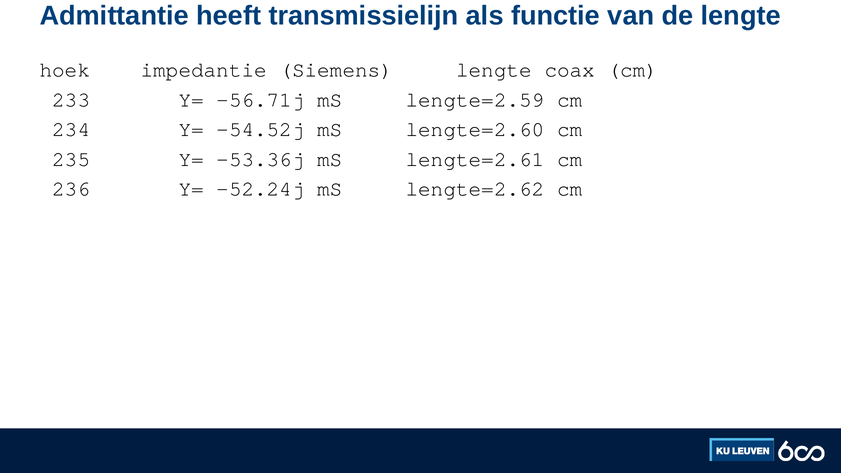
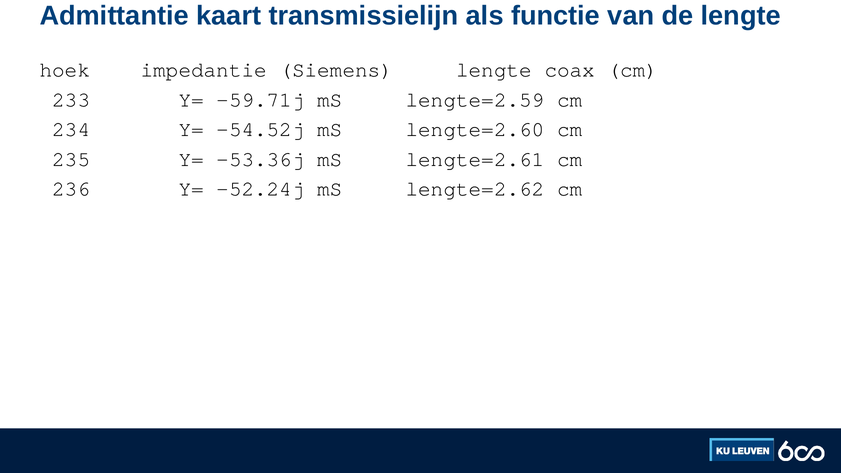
heeft: heeft -> kaart (229, 16)
-56.71j: -56.71j -> -59.71j (261, 100)
